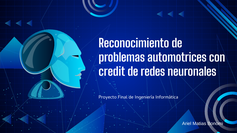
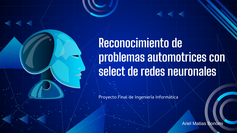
credit: credit -> select (112, 72)
